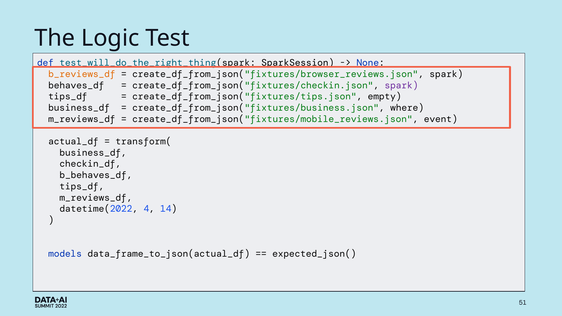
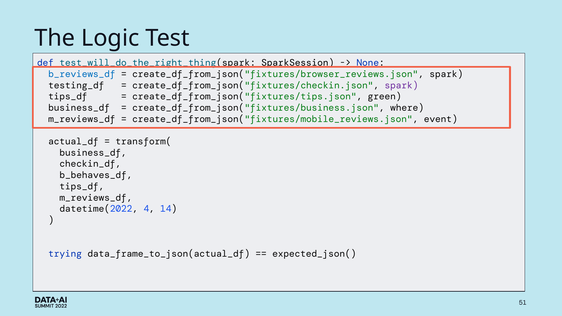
b_reviews_df colour: orange -> blue (82, 74)
behaves_df: behaves_df -> testing_df (76, 85)
empty: empty -> green (385, 97)
models: models -> trying (65, 254)
